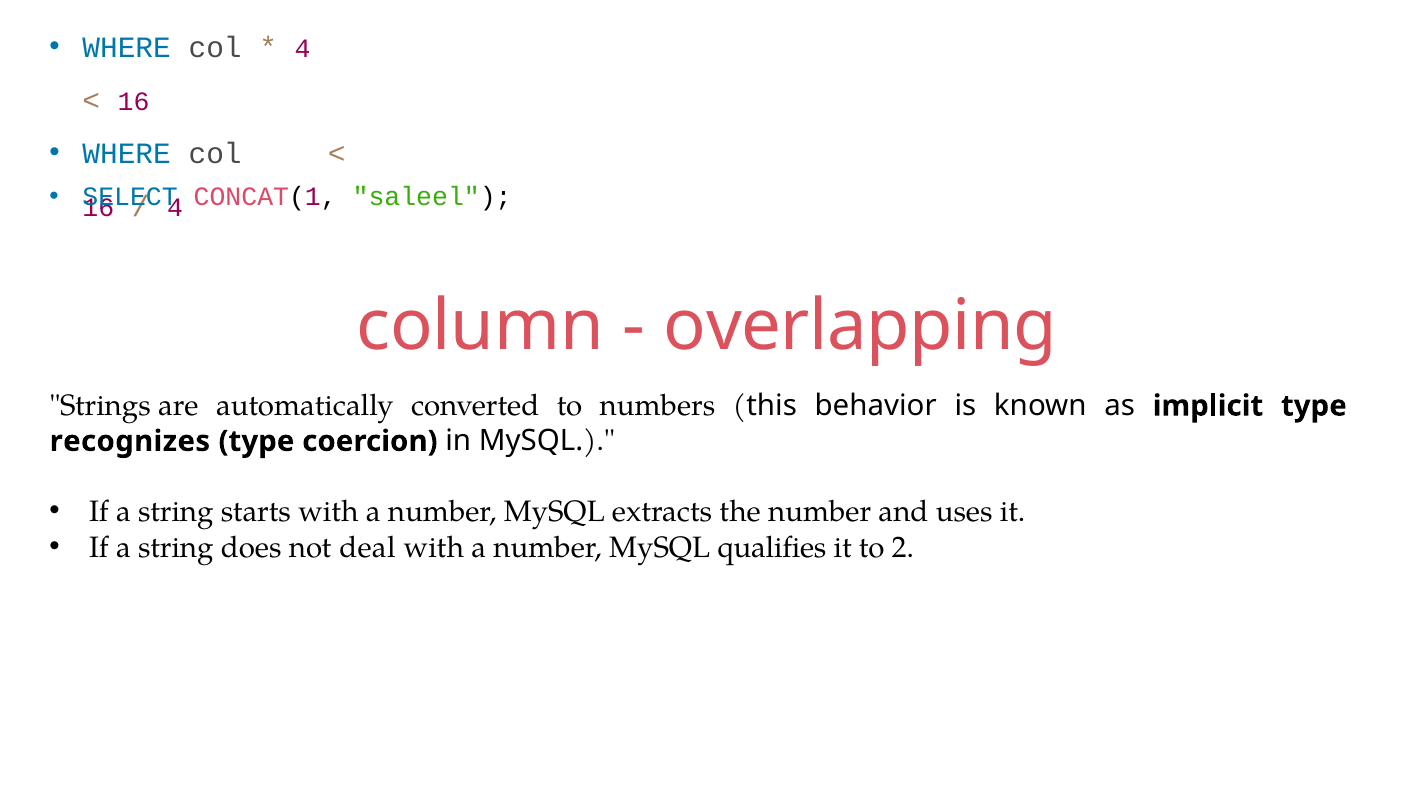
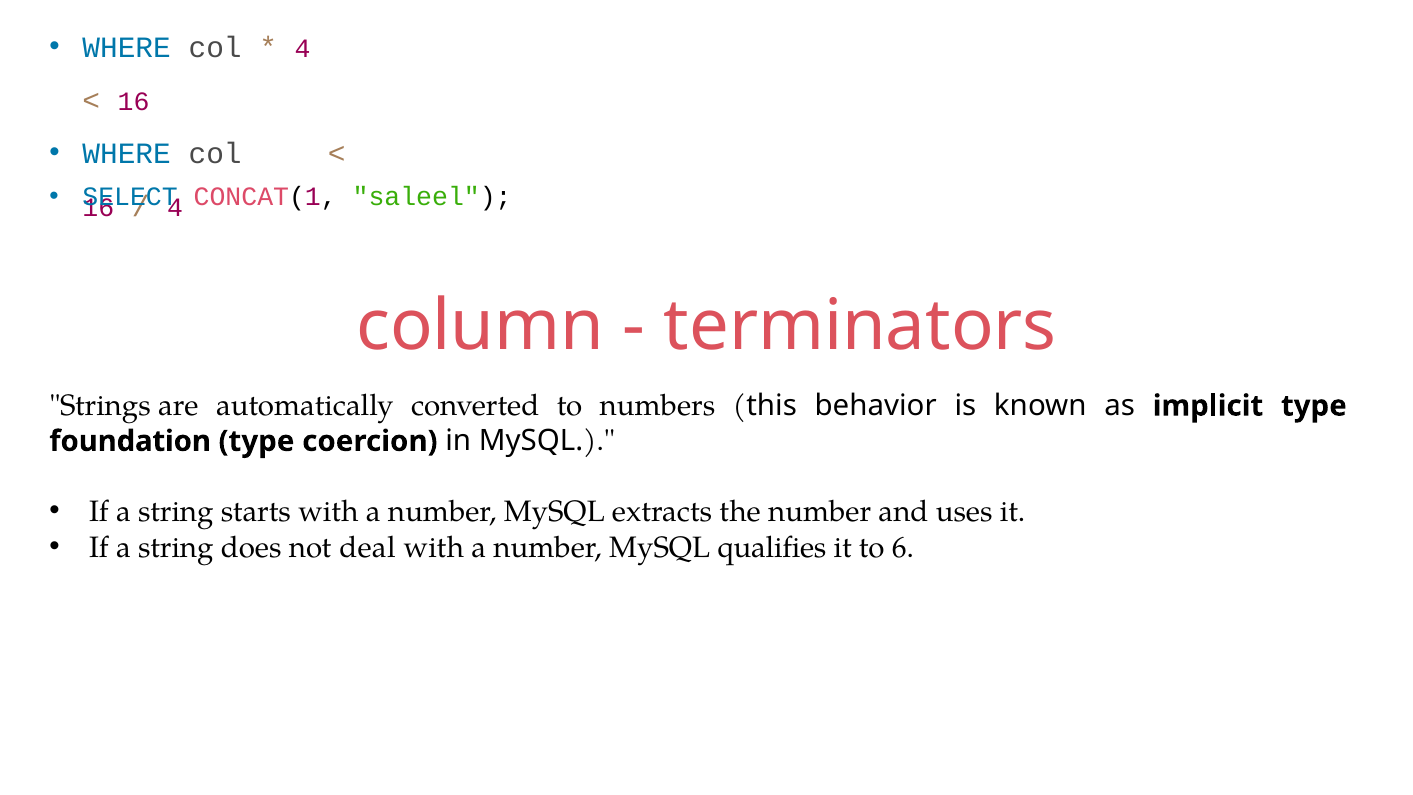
overlapping: overlapping -> terminators (860, 326)
recognizes: recognizes -> foundation (130, 441)
2: 2 -> 6 (903, 547)
